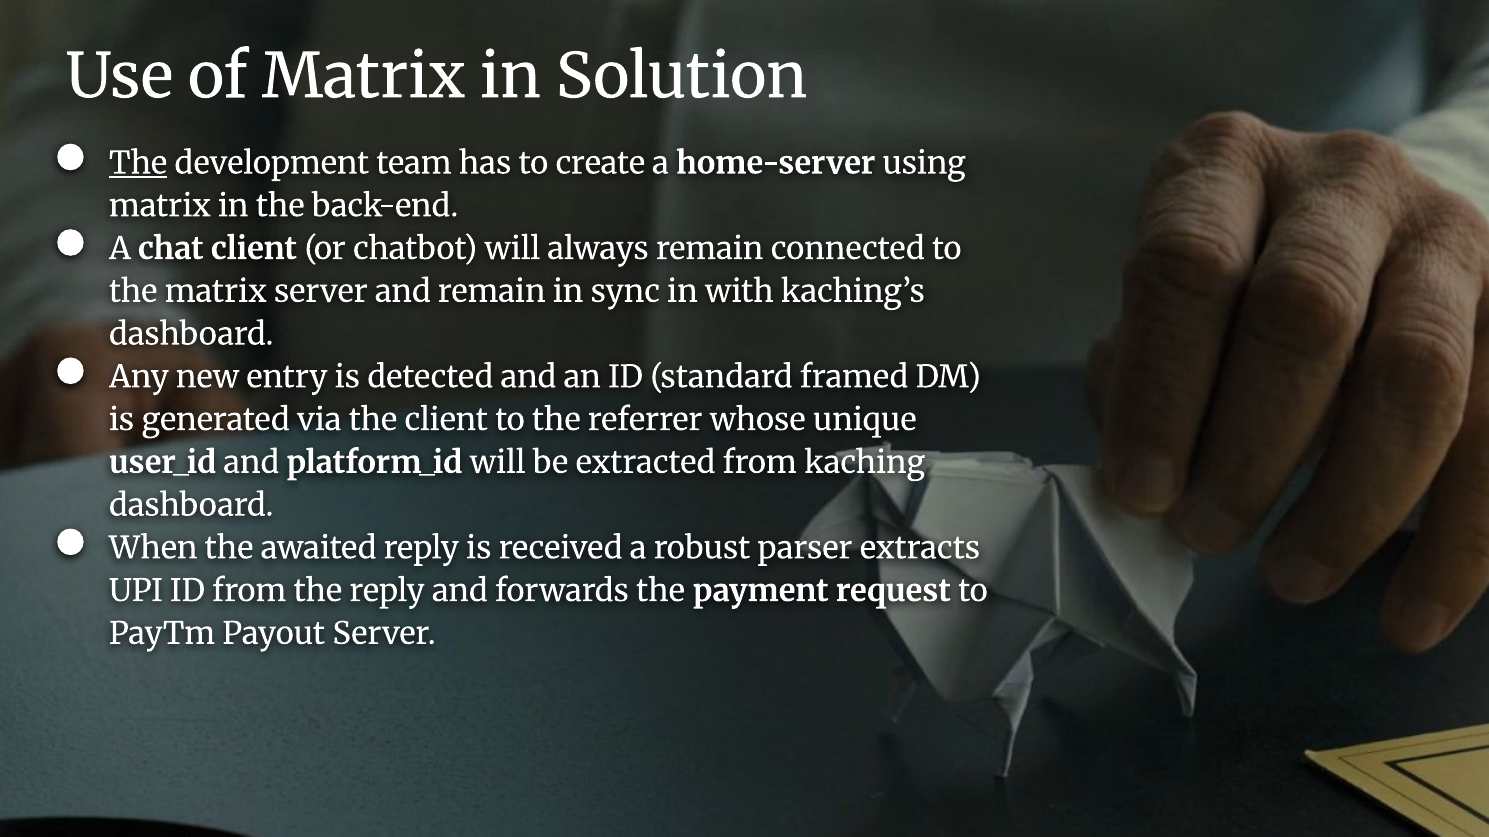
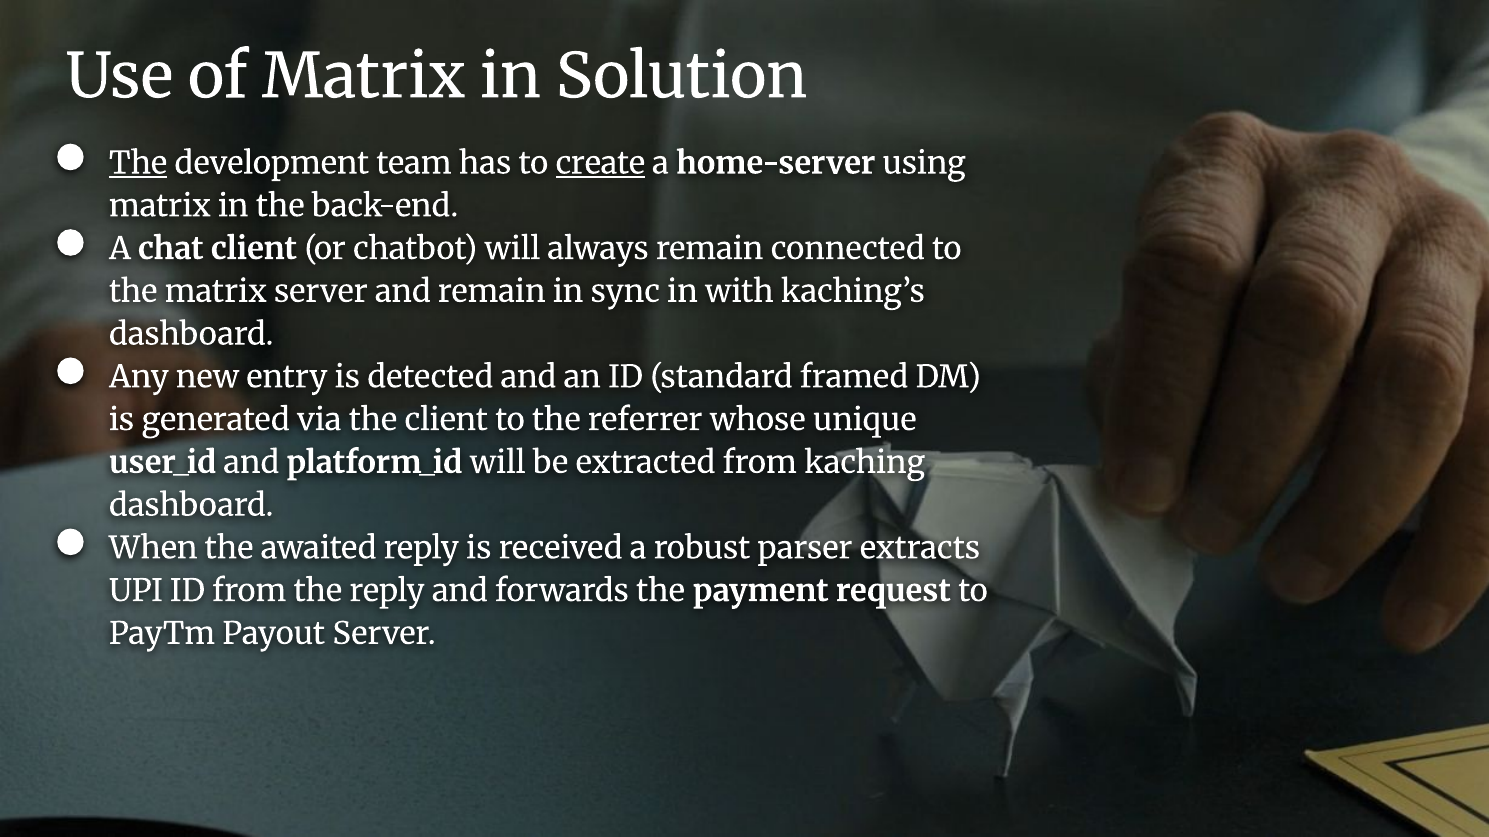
create underline: none -> present (600, 163)
